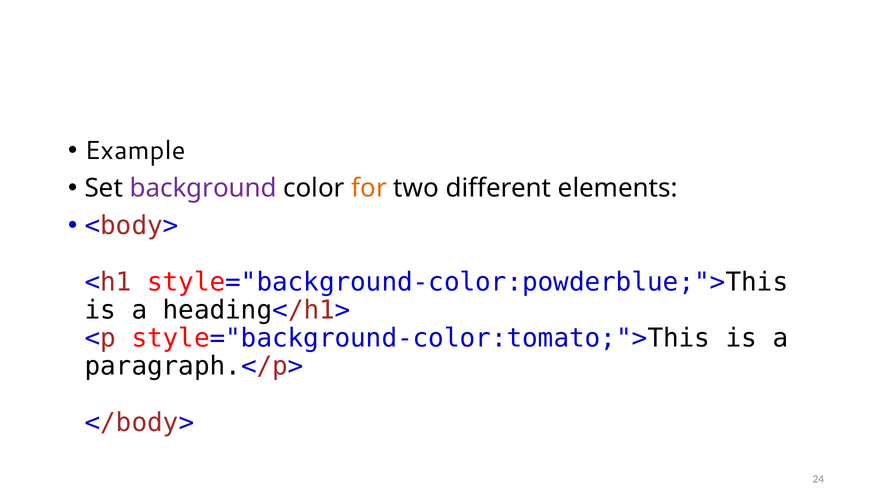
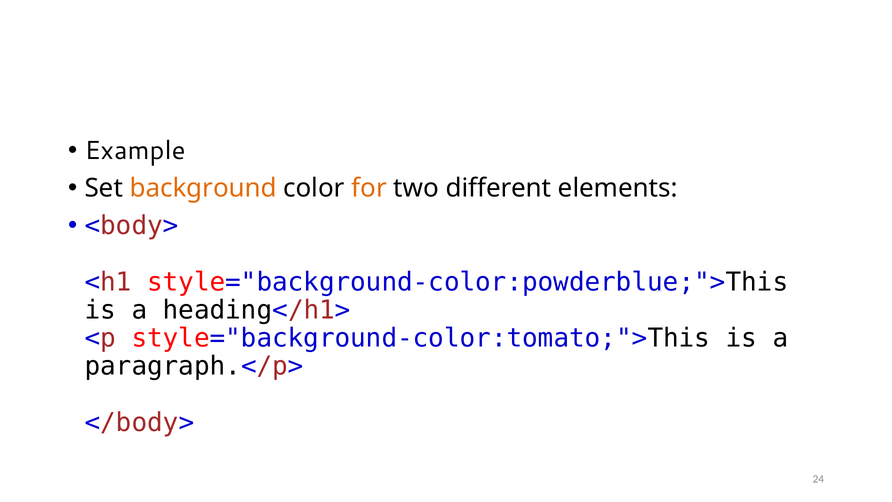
background colour: purple -> orange (203, 188)
